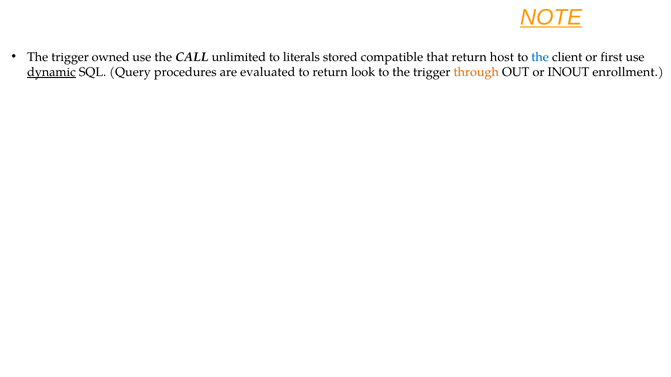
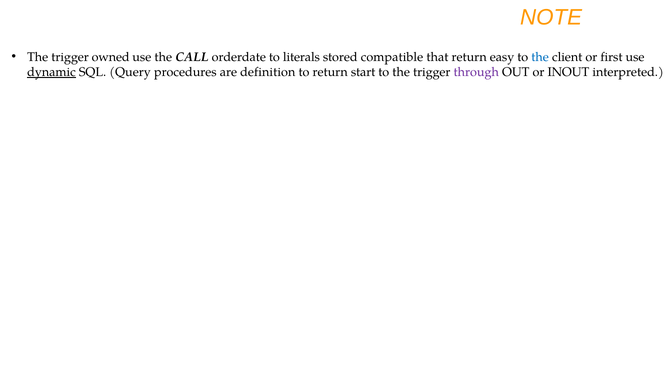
NOTE underline: present -> none (551, 17)
unlimited: unlimited -> orderdate (239, 57)
host: host -> easy (502, 57)
evaluated: evaluated -> definition (268, 72)
look: look -> start (363, 72)
through colour: orange -> purple (476, 72)
enrollment: enrollment -> interpreted (628, 72)
